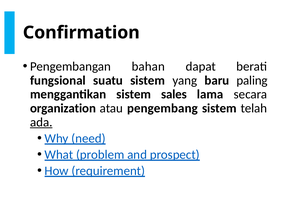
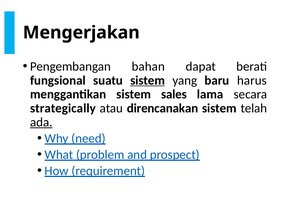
Confirmation: Confirmation -> Mengerjakan (81, 32)
sistem underline: none -> present (148, 80)
paling: paling -> harus (252, 80)
organization: organization -> strategically (63, 108)
pengembang: pengembang -> direncanakan (163, 108)
